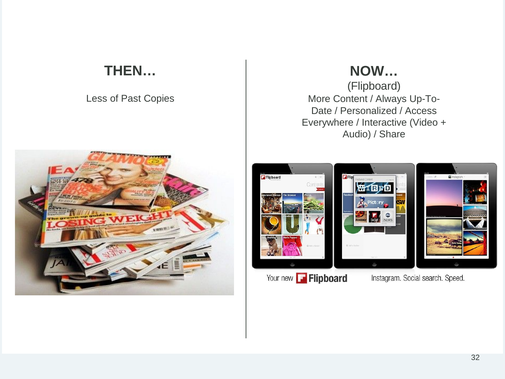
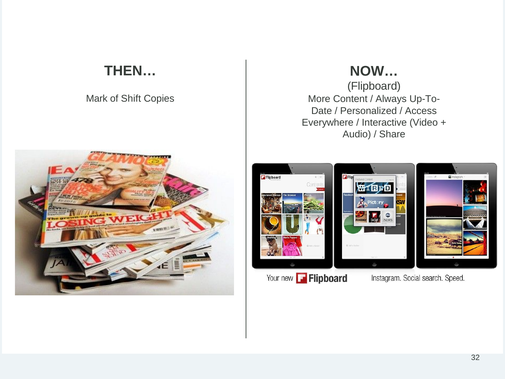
Less: Less -> Mark (97, 98)
Past: Past -> Shift (131, 98)
